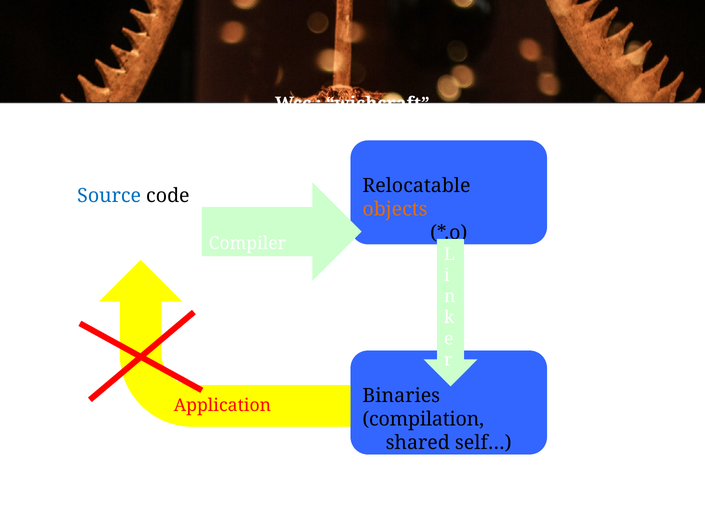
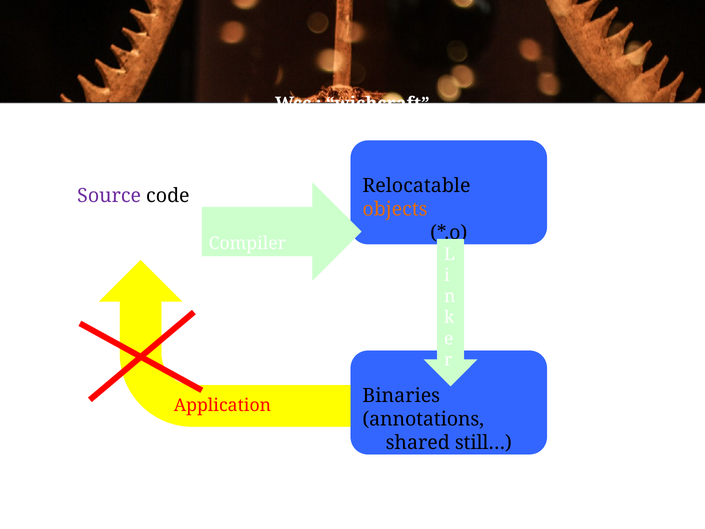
Source colour: blue -> purple (109, 196)
compilation: compilation -> annotations (423, 419)
self…: self… -> still… (483, 443)
